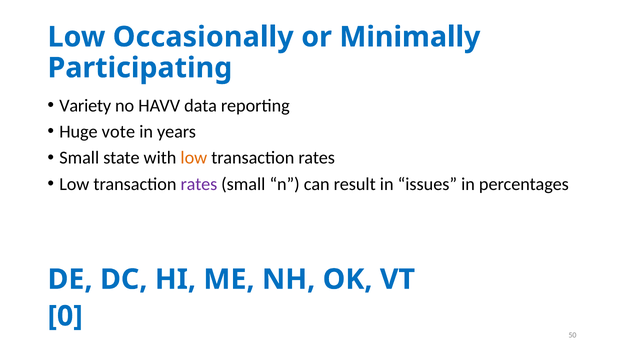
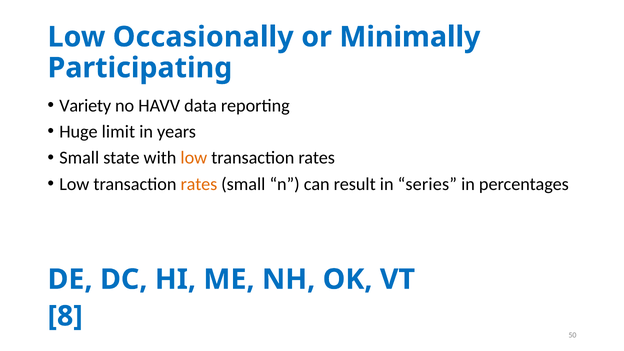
vote: vote -> limit (118, 132)
rates colour: purple -> orange (199, 184)
issues: issues -> series (427, 184)
0: 0 -> 8 (65, 316)
